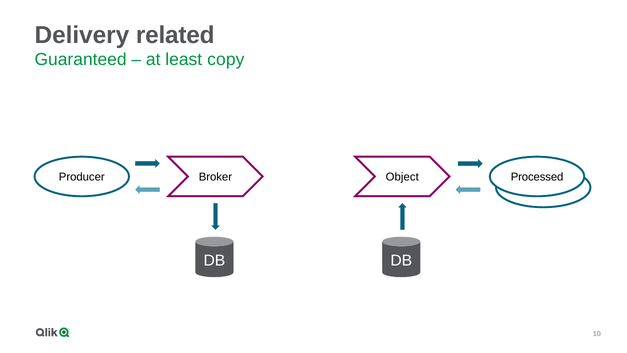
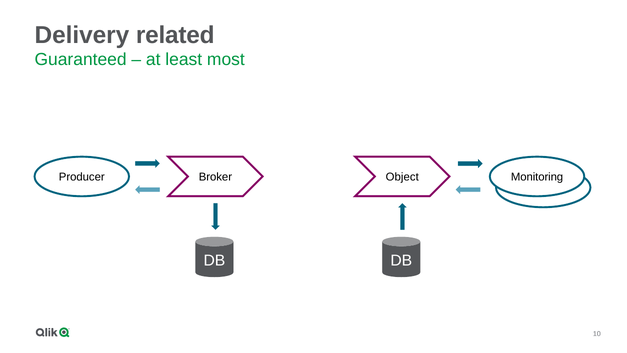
copy: copy -> most (226, 59)
Processed: Processed -> Monitoring (537, 177)
